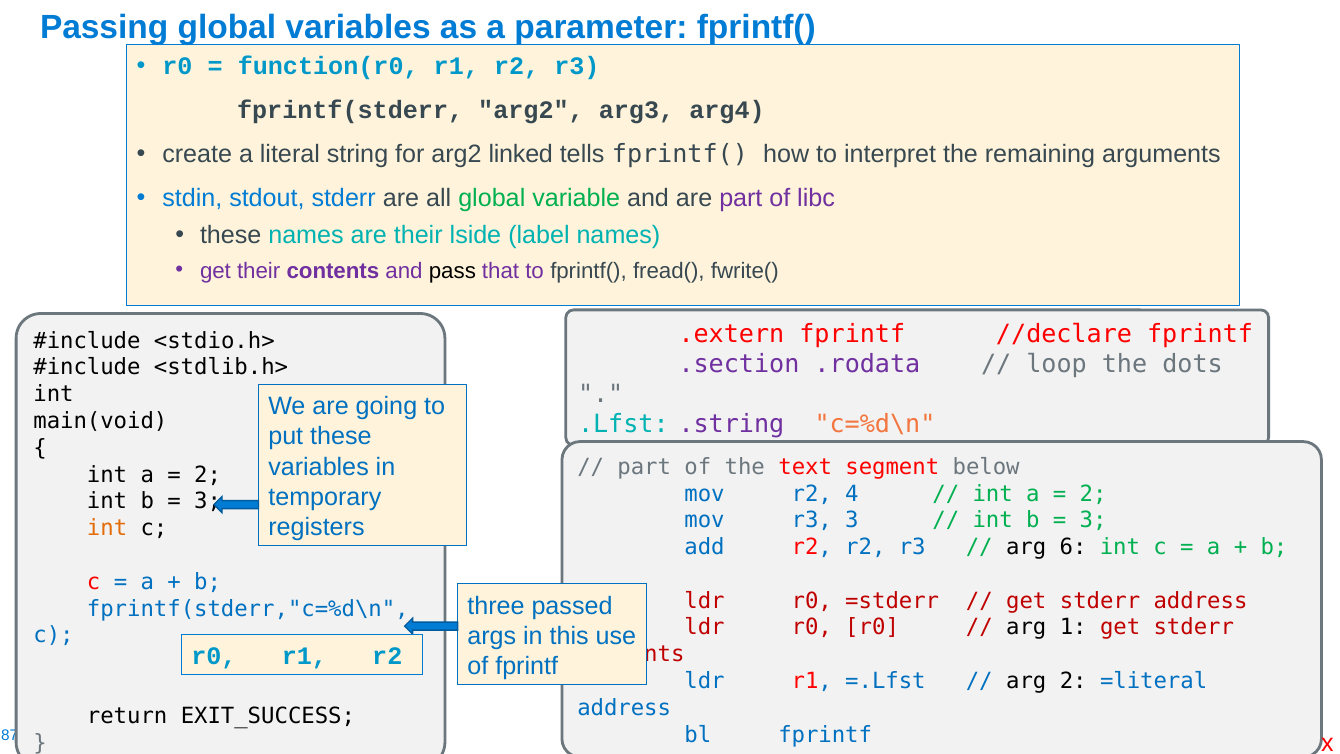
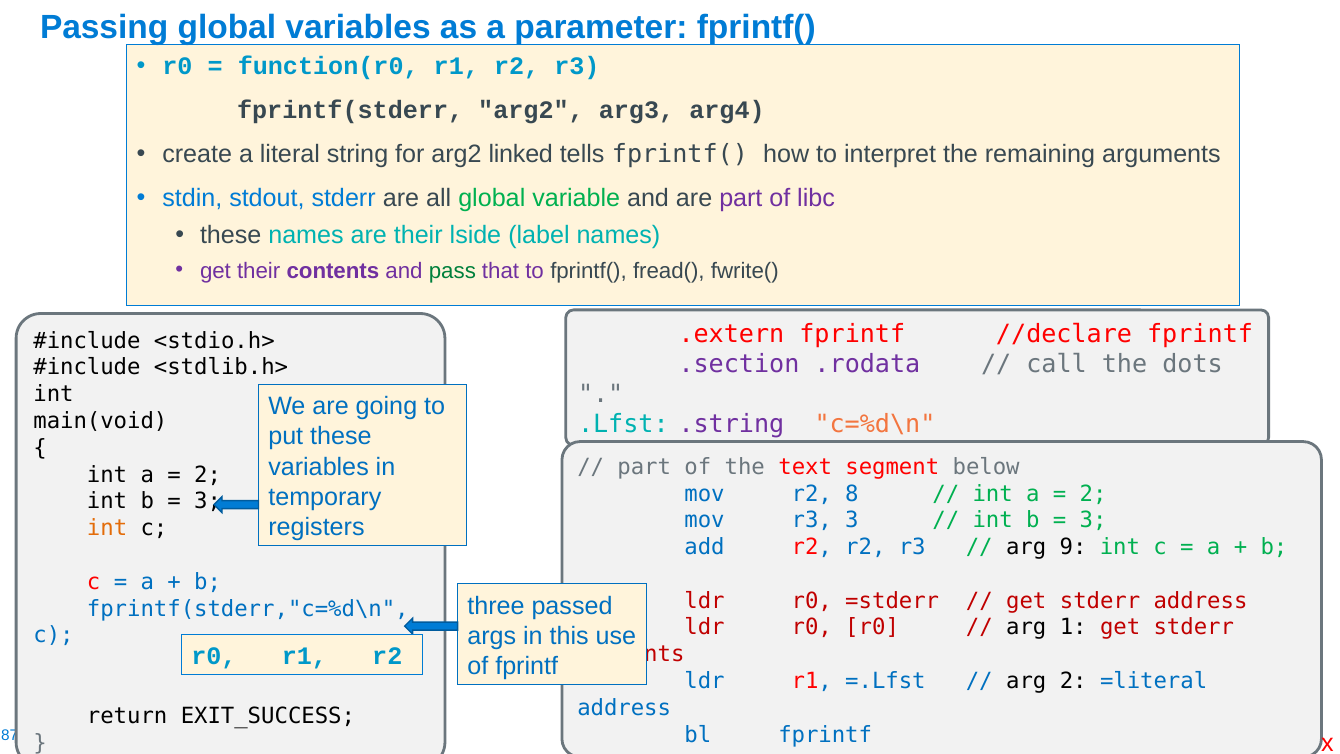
pass colour: black -> green (452, 271)
loop: loop -> call (1057, 364)
4: 4 -> 8 (852, 493)
6: 6 -> 9 (1073, 547)
